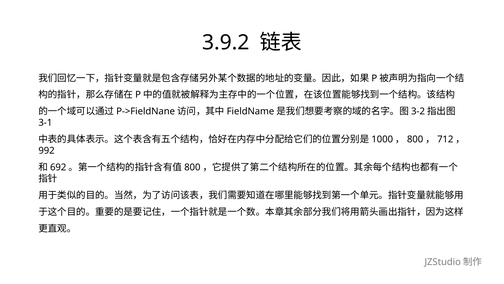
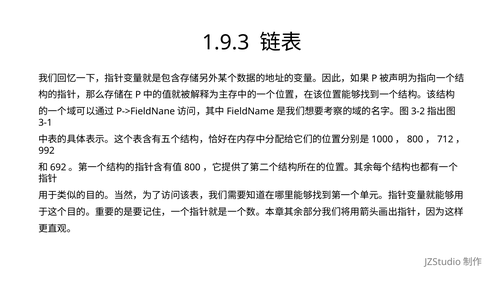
3.9.2: 3.9.2 -> 1.9.3 (226, 42)
